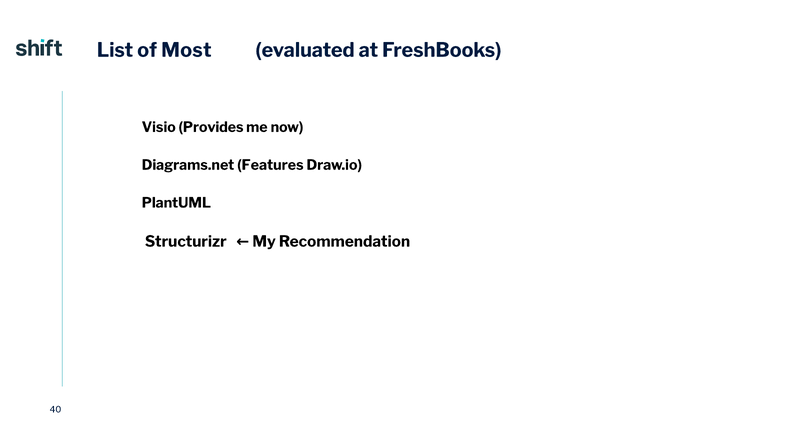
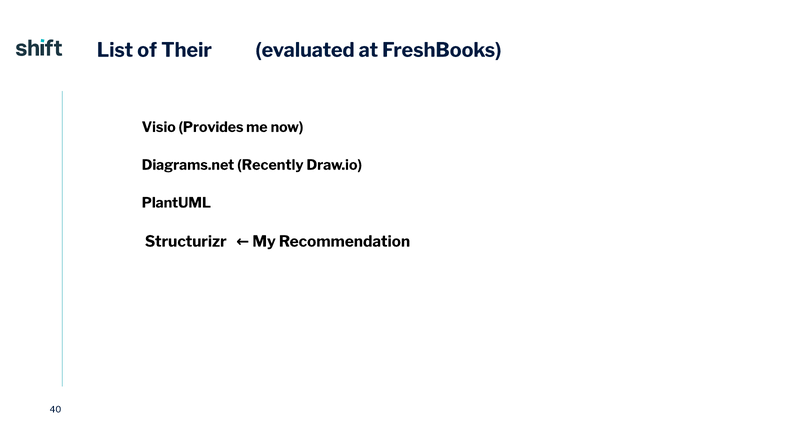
Most: Most -> Their (186, 50)
Features: Features -> Recently (270, 165)
